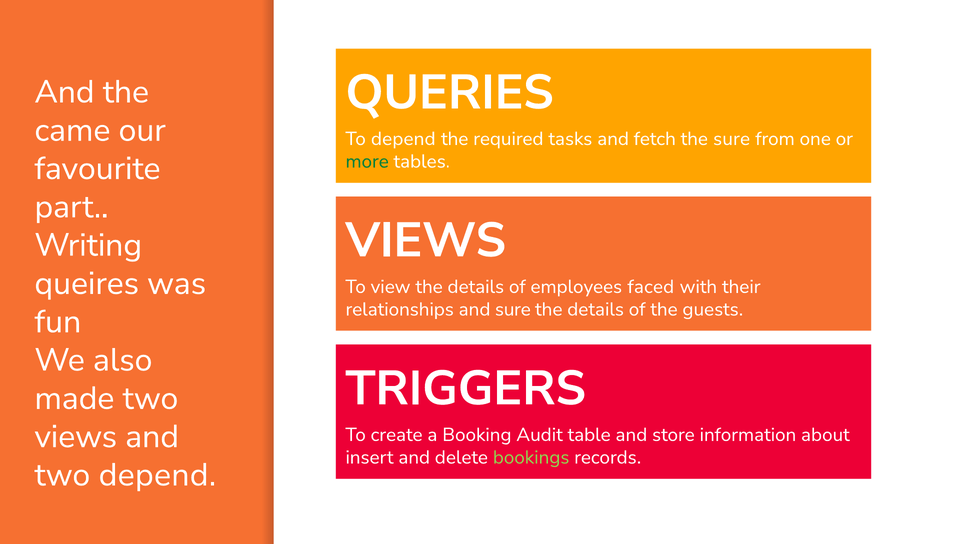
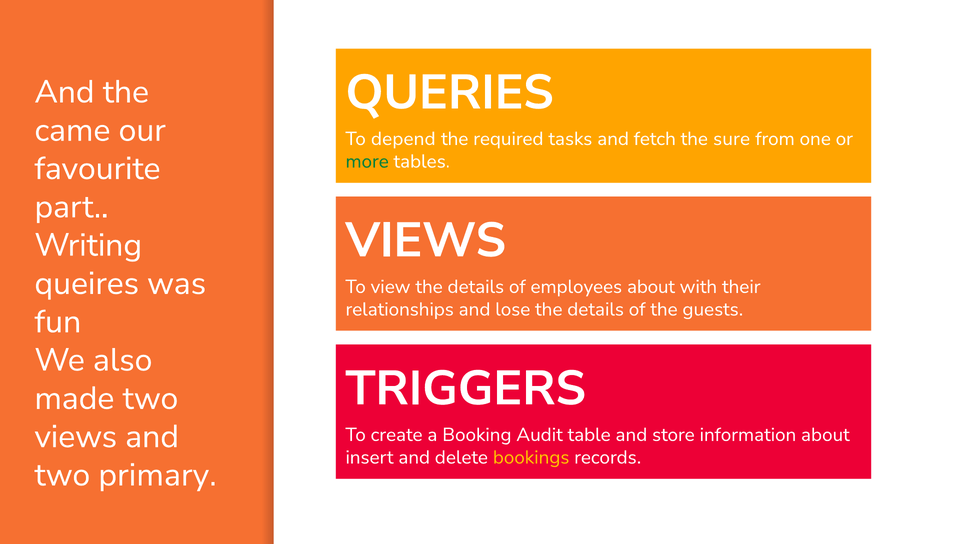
employees faced: faced -> about (651, 287)
and sure: sure -> lose (513, 310)
bookings colour: light green -> yellow (531, 458)
two depend: depend -> primary (157, 475)
